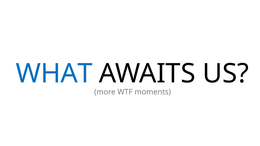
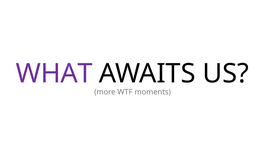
WHAT colour: blue -> purple (54, 74)
